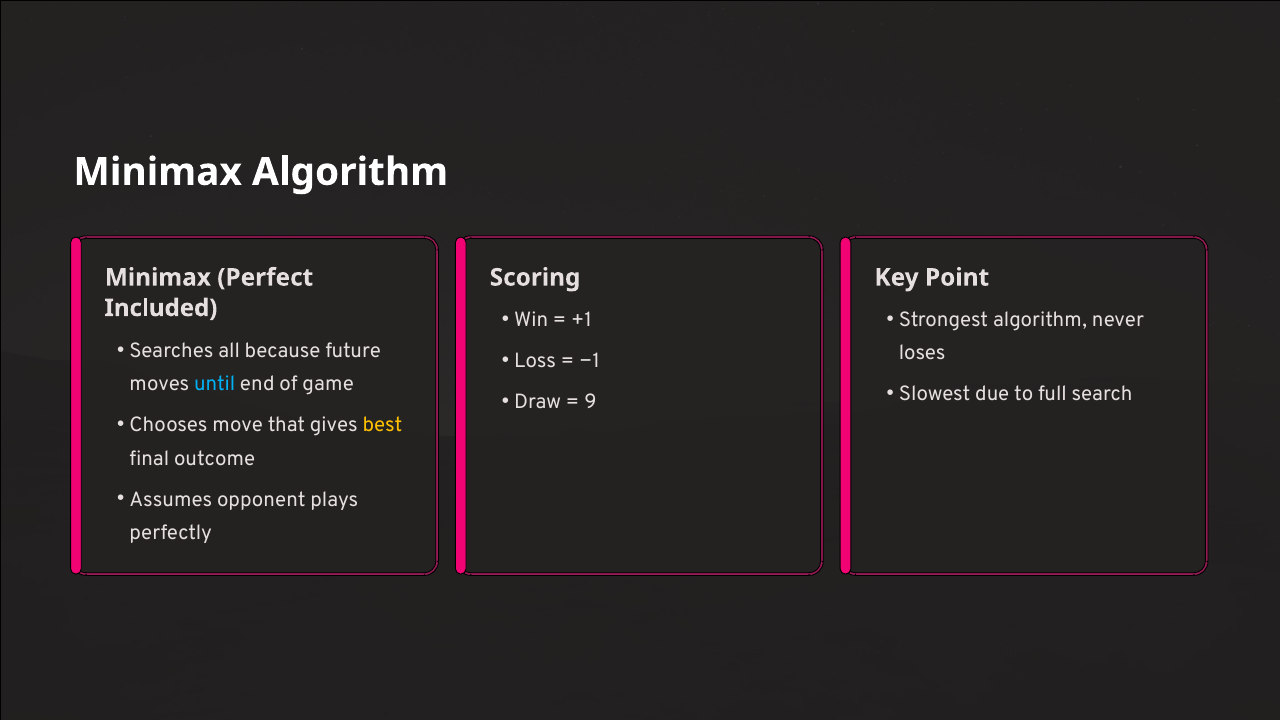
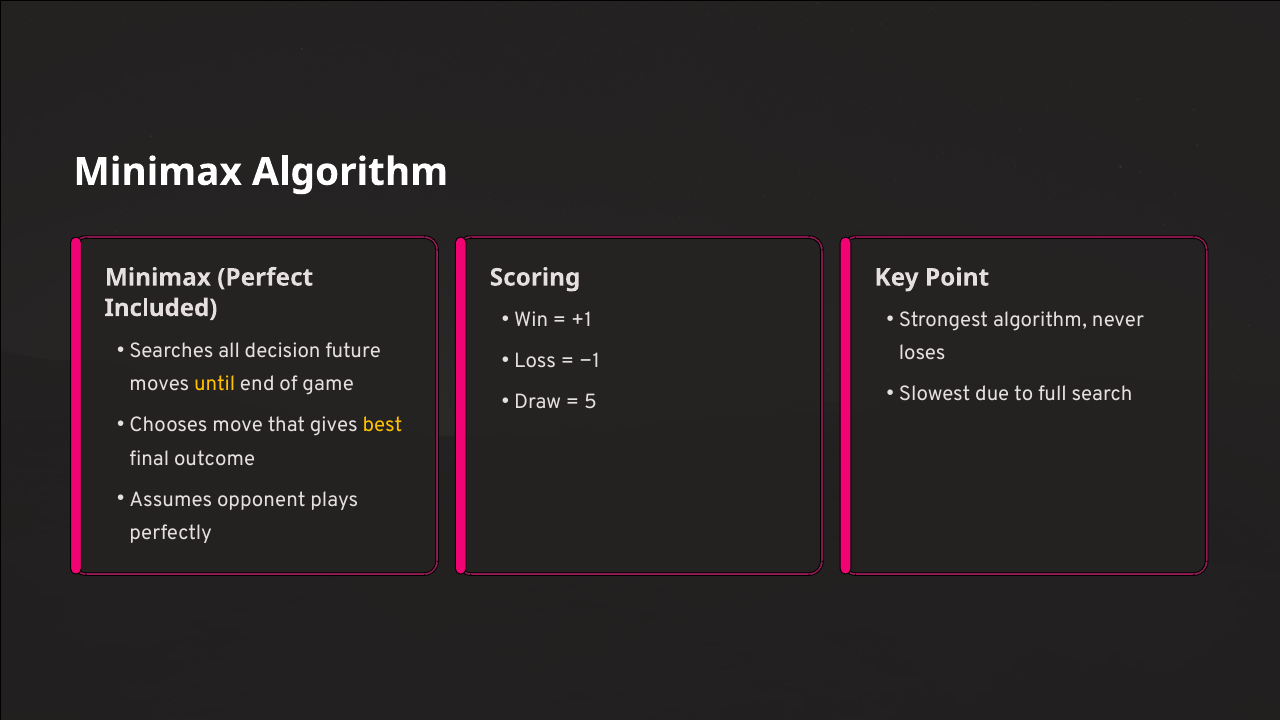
because: because -> decision (283, 351)
until colour: light blue -> yellow (215, 384)
9: 9 -> 5 (590, 401)
